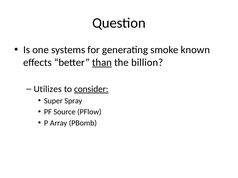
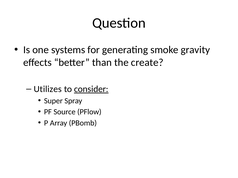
known: known -> gravity (195, 50)
than underline: present -> none (102, 63)
billion: billion -> create (147, 63)
